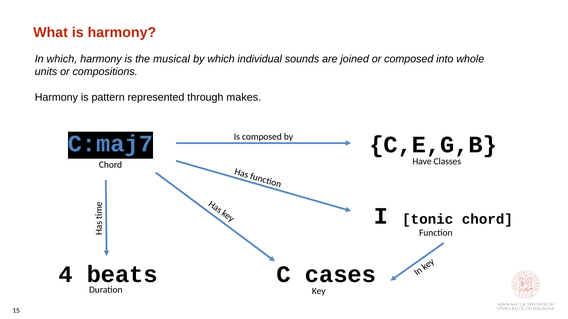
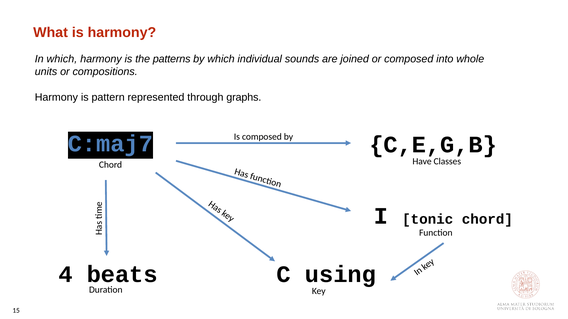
musical: musical -> patterns (172, 59)
makes: makes -> graphs (244, 97)
cases: cases -> using (340, 275)
